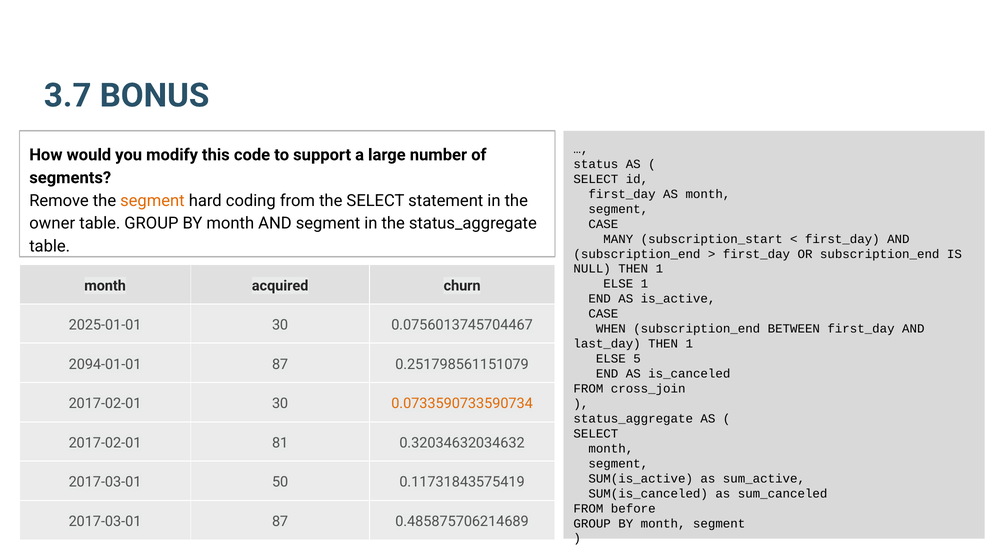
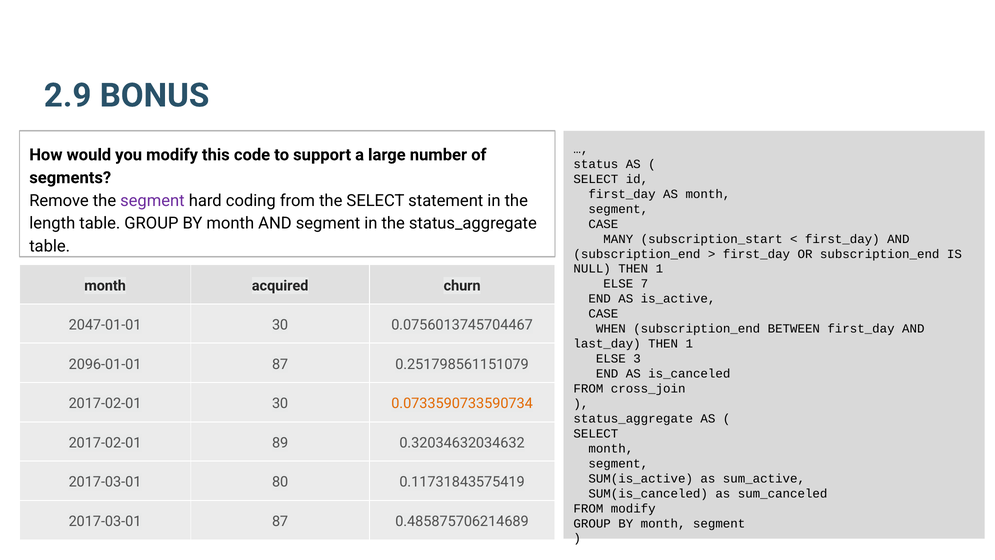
3.7: 3.7 -> 2.9 (68, 95)
segment colour: orange -> purple (152, 200)
owner: owner -> length (52, 223)
ELSE 1: 1 -> 7 (644, 284)
2025-01-01: 2025-01-01 -> 2047-01-01 (105, 325)
5: 5 -> 3 (637, 359)
2094-01-01: 2094-01-01 -> 2096-01-01 (105, 364)
81: 81 -> 89 (280, 443)
50: 50 -> 80 (280, 482)
FROM before: before -> modify (633, 508)
